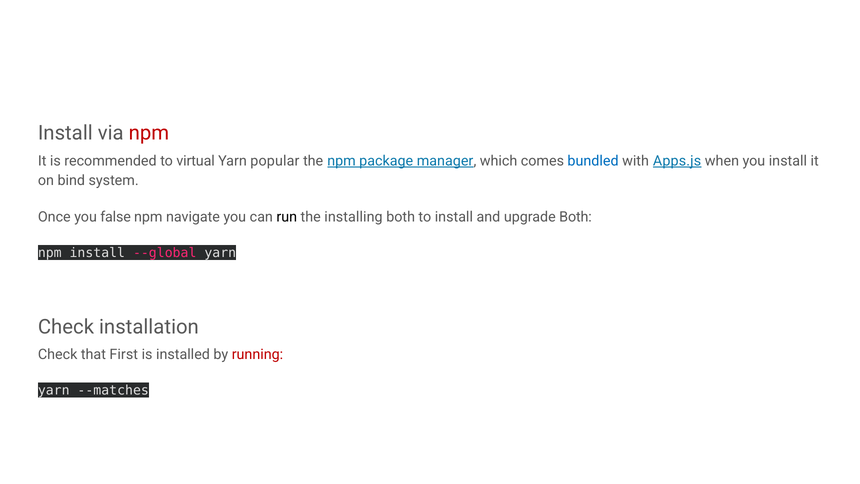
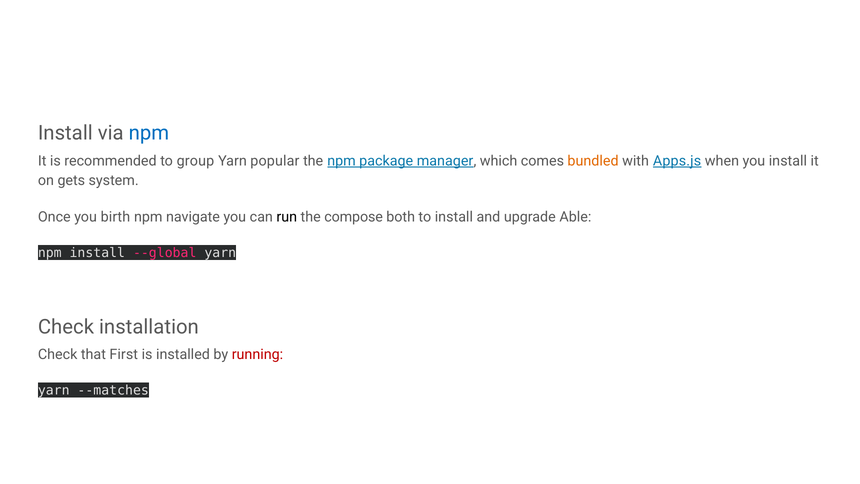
npm colour: red -> blue (149, 133)
virtual: virtual -> group (195, 161)
bundled colour: blue -> orange (593, 161)
bind: bind -> gets (71, 181)
false: false -> birth (115, 217)
installing: installing -> compose (354, 217)
upgrade Both: Both -> Able (575, 217)
